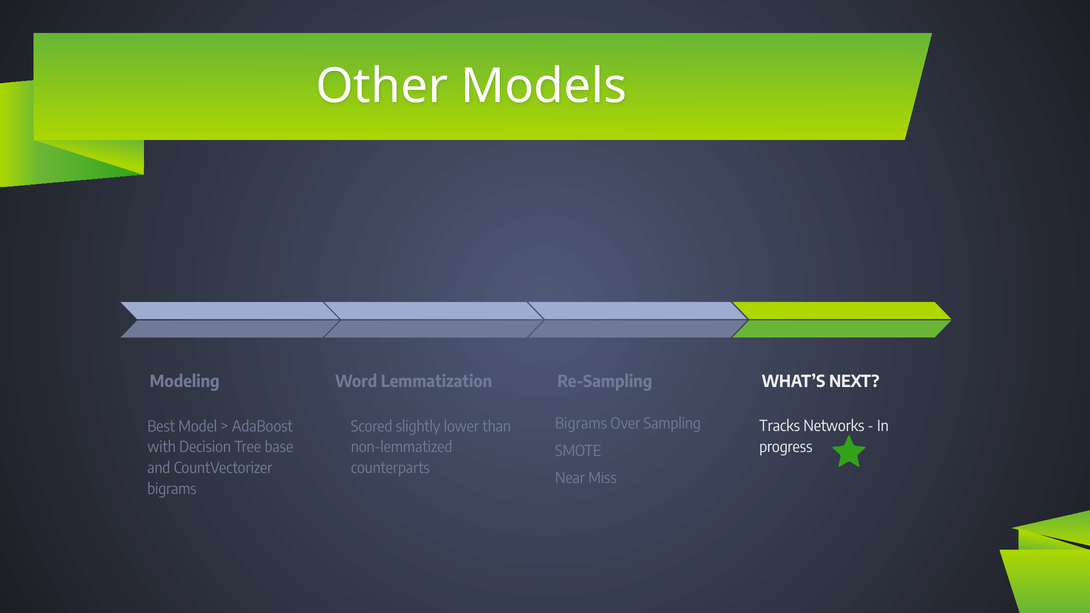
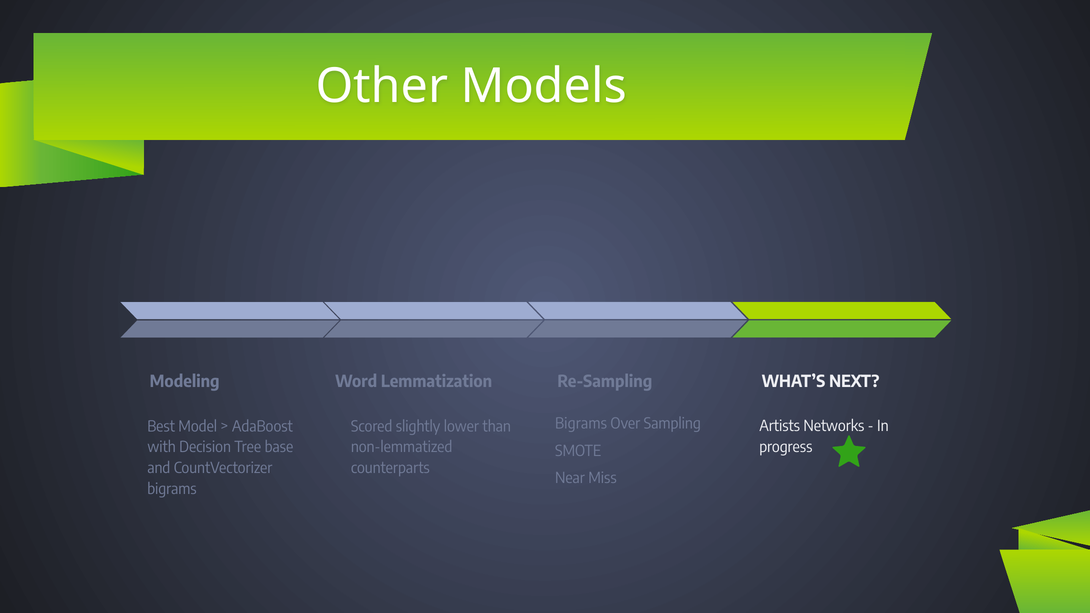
Tracks: Tracks -> Artists (780, 427)
